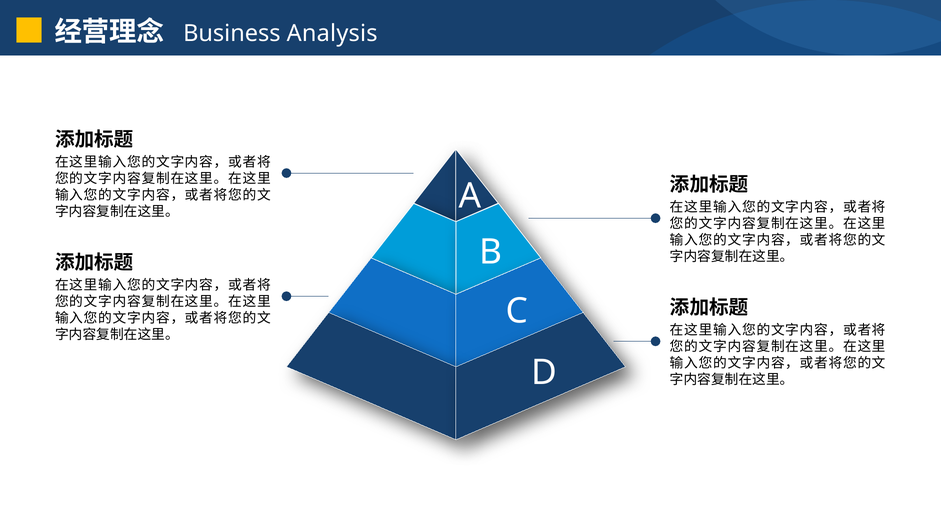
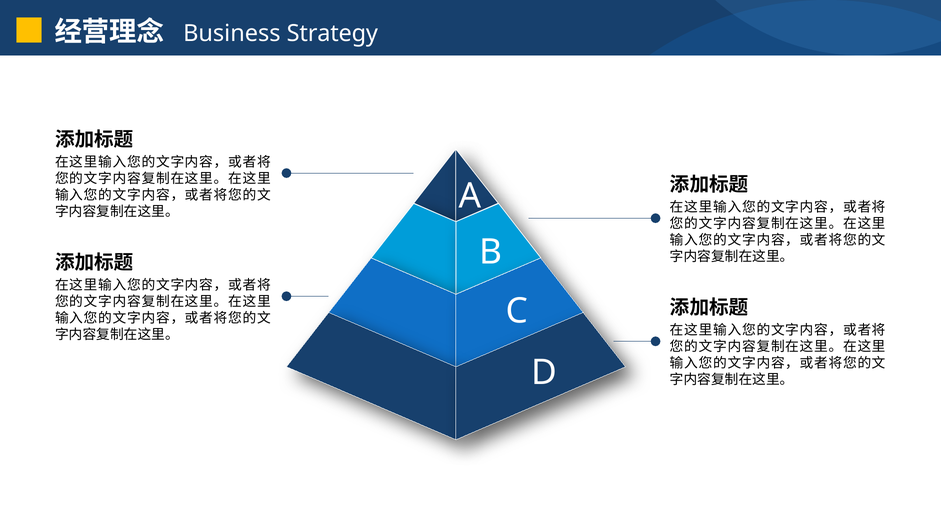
Analysis: Analysis -> Strategy (332, 33)
